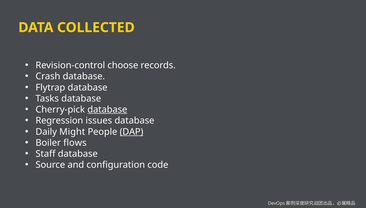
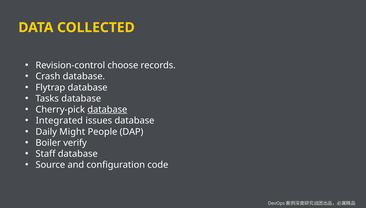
Regression: Regression -> Integrated (59, 121)
DAP underline: present -> none (132, 132)
flows: flows -> verify (75, 143)
